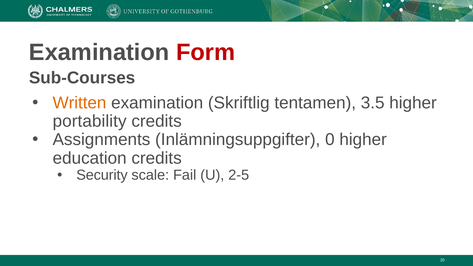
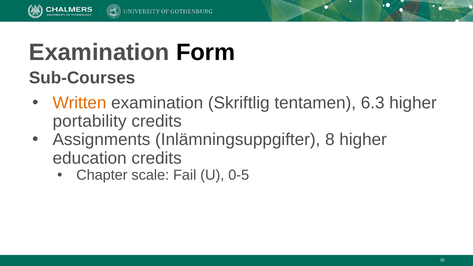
Form colour: red -> black (206, 52)
3.5: 3.5 -> 6.3 (373, 103)
0: 0 -> 8 (330, 140)
Security: Security -> Chapter (102, 175)
2-5: 2-5 -> 0-5 (239, 175)
